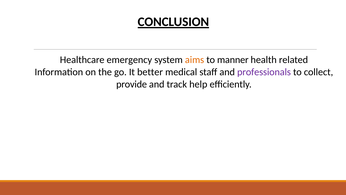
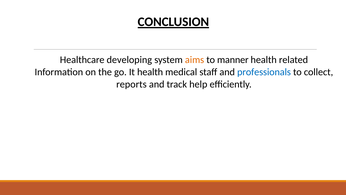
emergency: emergency -> developing (129, 60)
It better: better -> health (150, 72)
professionals colour: purple -> blue (264, 72)
provide: provide -> reports (131, 84)
